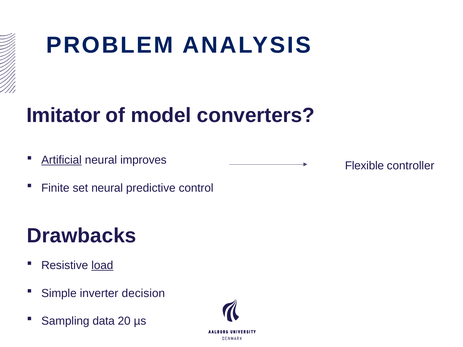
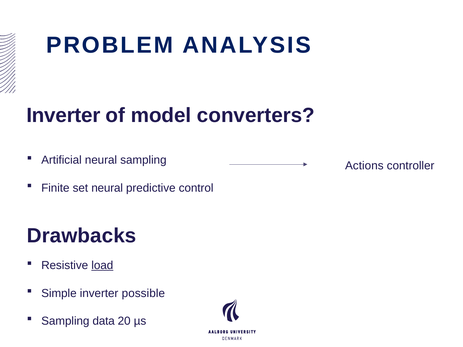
Imitator: Imitator -> Inverter (63, 115)
Artificial underline: present -> none (61, 160)
neural improves: improves -> sampling (143, 160)
Flexible: Flexible -> Actions (364, 166)
decision: decision -> possible (143, 293)
